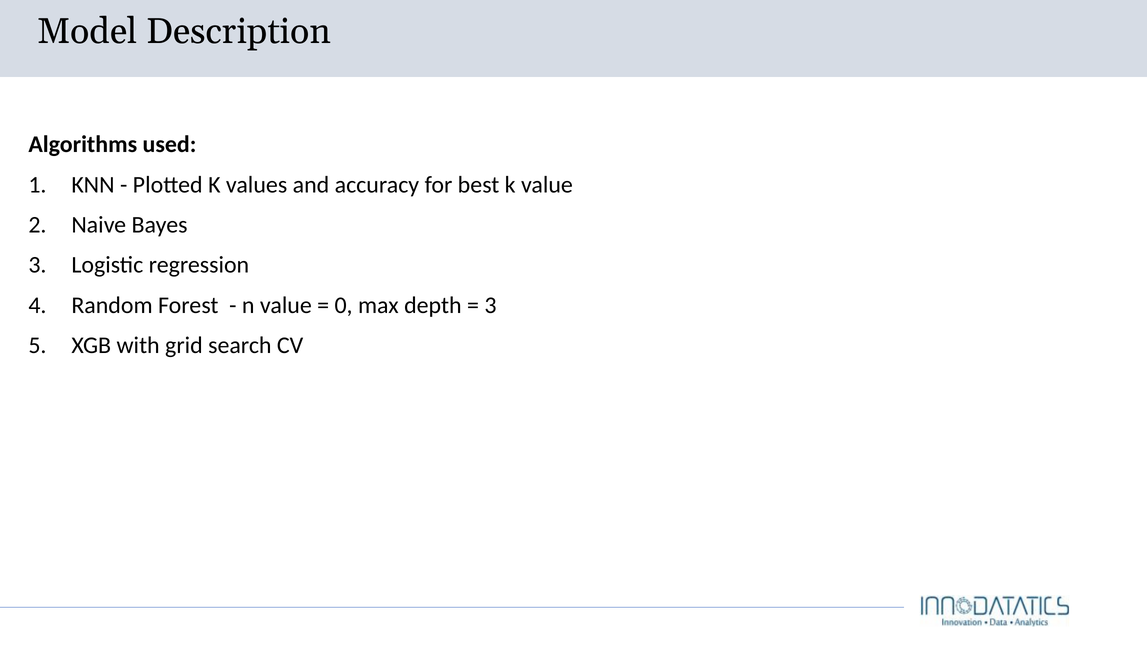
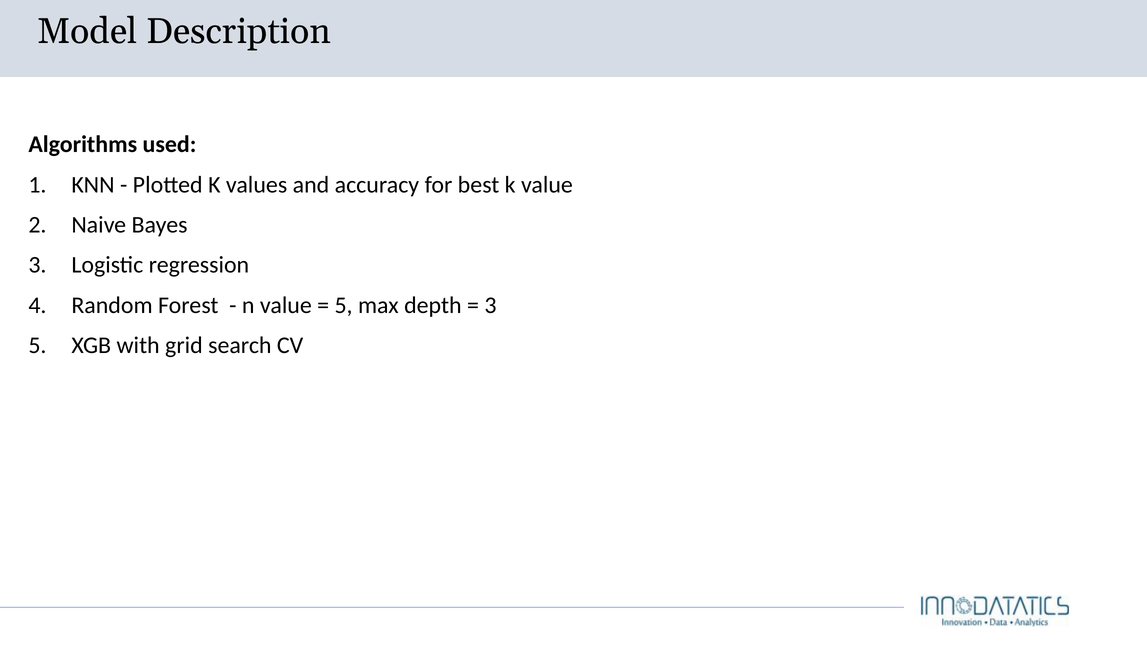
0: 0 -> 5 (344, 305)
